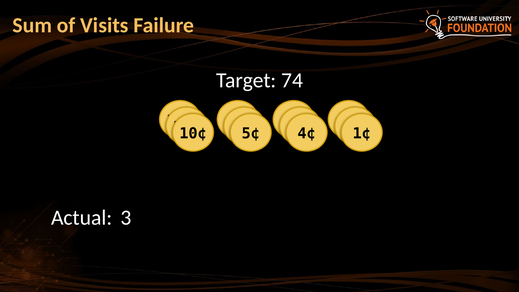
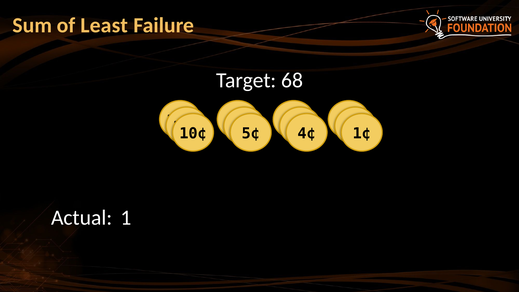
Visits: Visits -> Least (104, 25)
74: 74 -> 68 (292, 80)
3: 3 -> 1 (126, 218)
